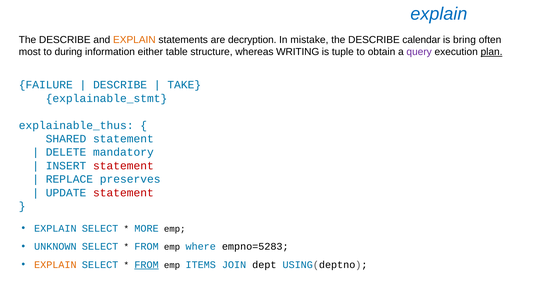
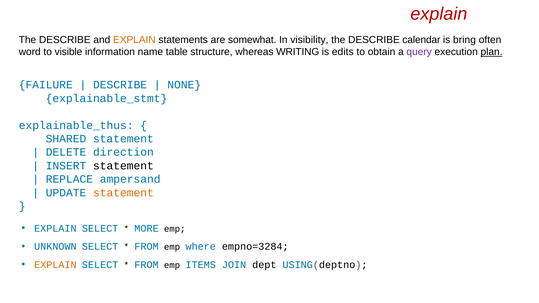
explain colour: blue -> red (439, 14)
decryption: decryption -> somewhat (252, 40)
mistake: mistake -> visibility (309, 40)
most: most -> word (30, 52)
during: during -> visible (68, 52)
either: either -> name (150, 52)
tuple: tuple -> edits (343, 52)
TAKE: TAKE -> NONE (184, 85)
mandatory: mandatory -> direction (123, 152)
statement colour: red -> black (123, 166)
preserves: preserves -> ampersand (130, 179)
statement colour: red -> orange (123, 193)
empno=5283: empno=5283 -> empno=3284 (255, 247)
FROM underline: present -> none (147, 265)
